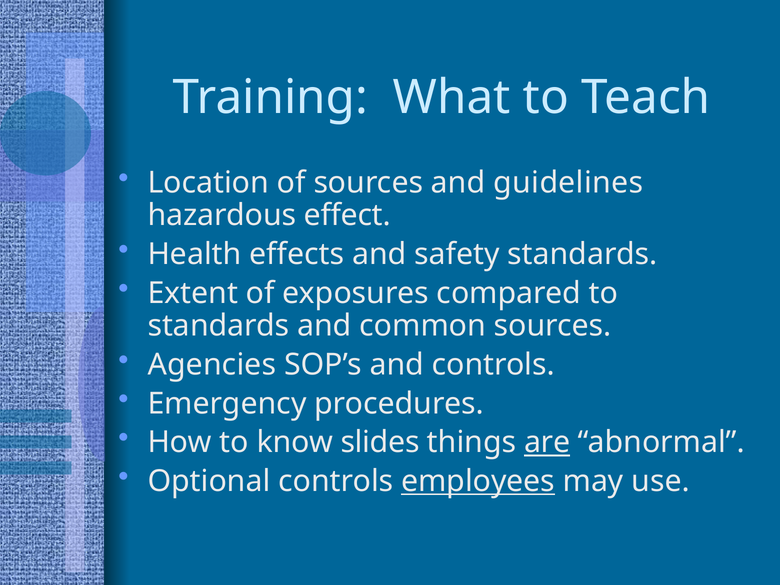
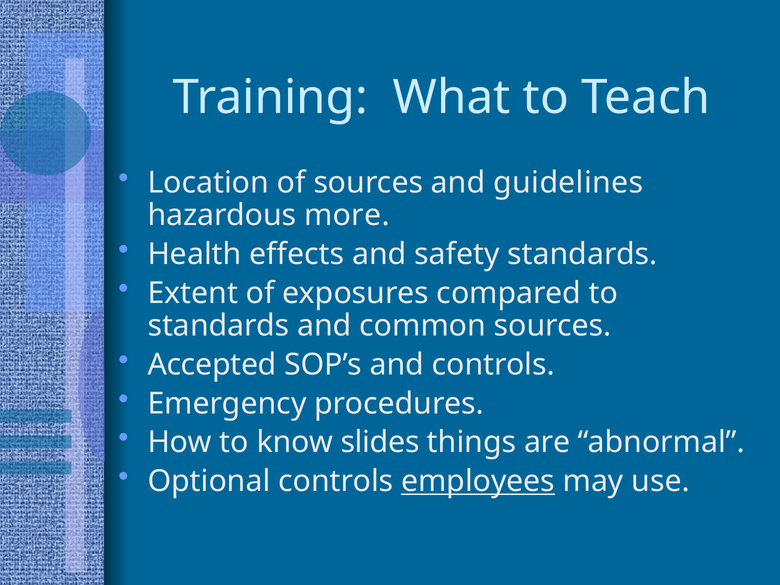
effect: effect -> more (347, 215)
Agencies: Agencies -> Accepted (212, 365)
are underline: present -> none (547, 442)
